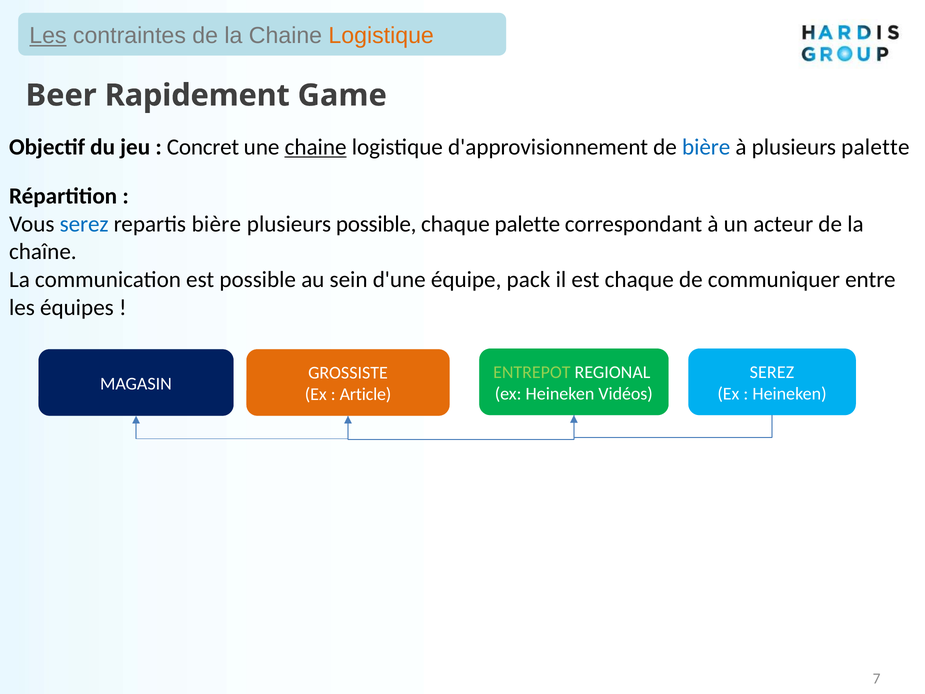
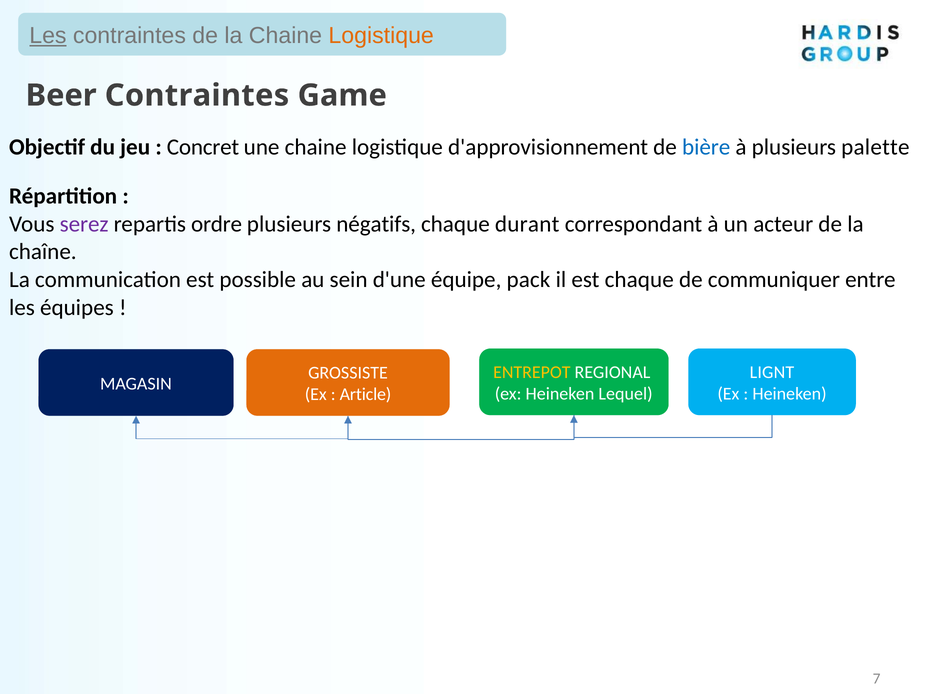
Beer Rapidement: Rapidement -> Contraintes (197, 95)
chaine underline: present -> none (316, 147)
serez colour: blue -> purple (84, 224)
repartis bière: bière -> ordre (217, 224)
plusieurs possible: possible -> négatifs (376, 224)
chaque palette: palette -> durant (527, 224)
ENTREPOT colour: light green -> yellow (532, 372)
SEREZ: SEREZ -> LIGNT (772, 372)
Vidéos: Vidéos -> Lequel (626, 394)
